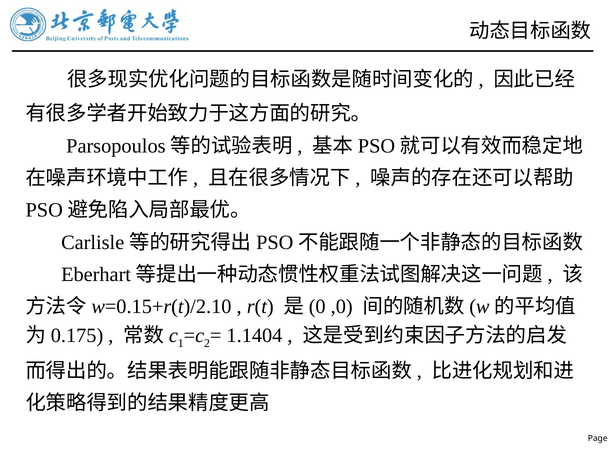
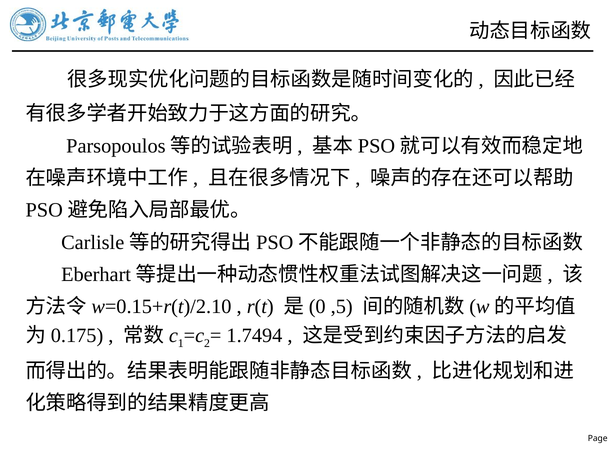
,0: ,0 -> ,5 (342, 307)
1.1404: 1.1404 -> 1.7494 (254, 336)
